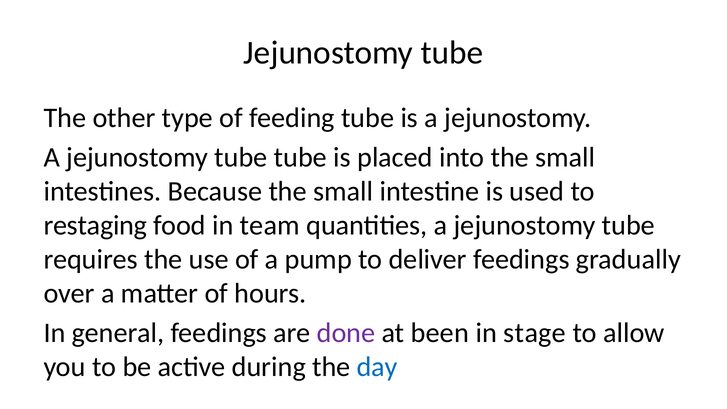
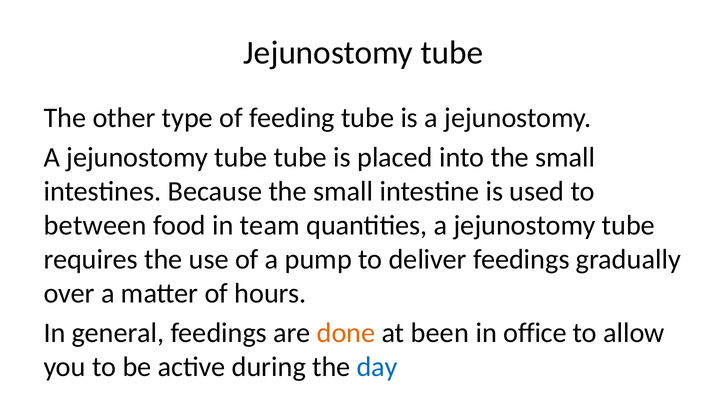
restaging: restaging -> between (95, 226)
done colour: purple -> orange (346, 333)
stage: stage -> office (535, 333)
